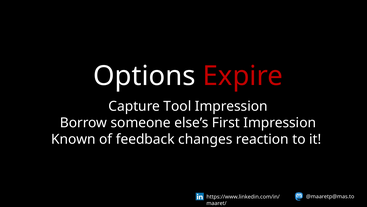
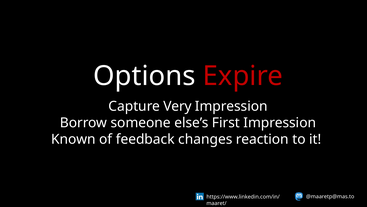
Tool: Tool -> Very (178, 106)
